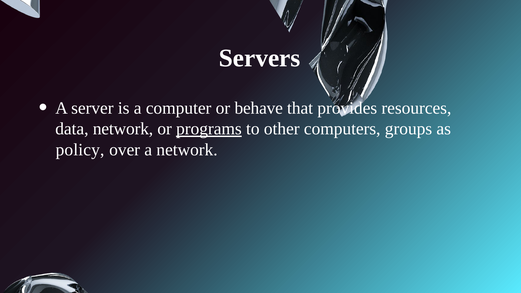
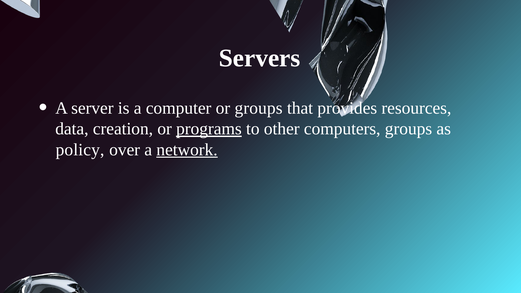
or behave: behave -> groups (259, 108)
data network: network -> creation (123, 129)
network underline: none -> present (187, 150)
